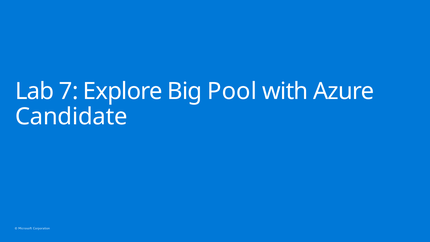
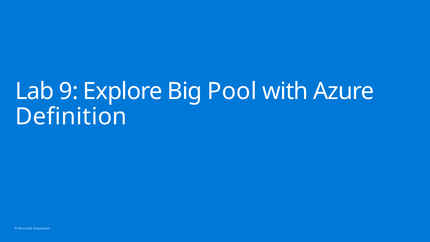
7: 7 -> 9 (69, 91)
Candidate: Candidate -> Definition (71, 117)
